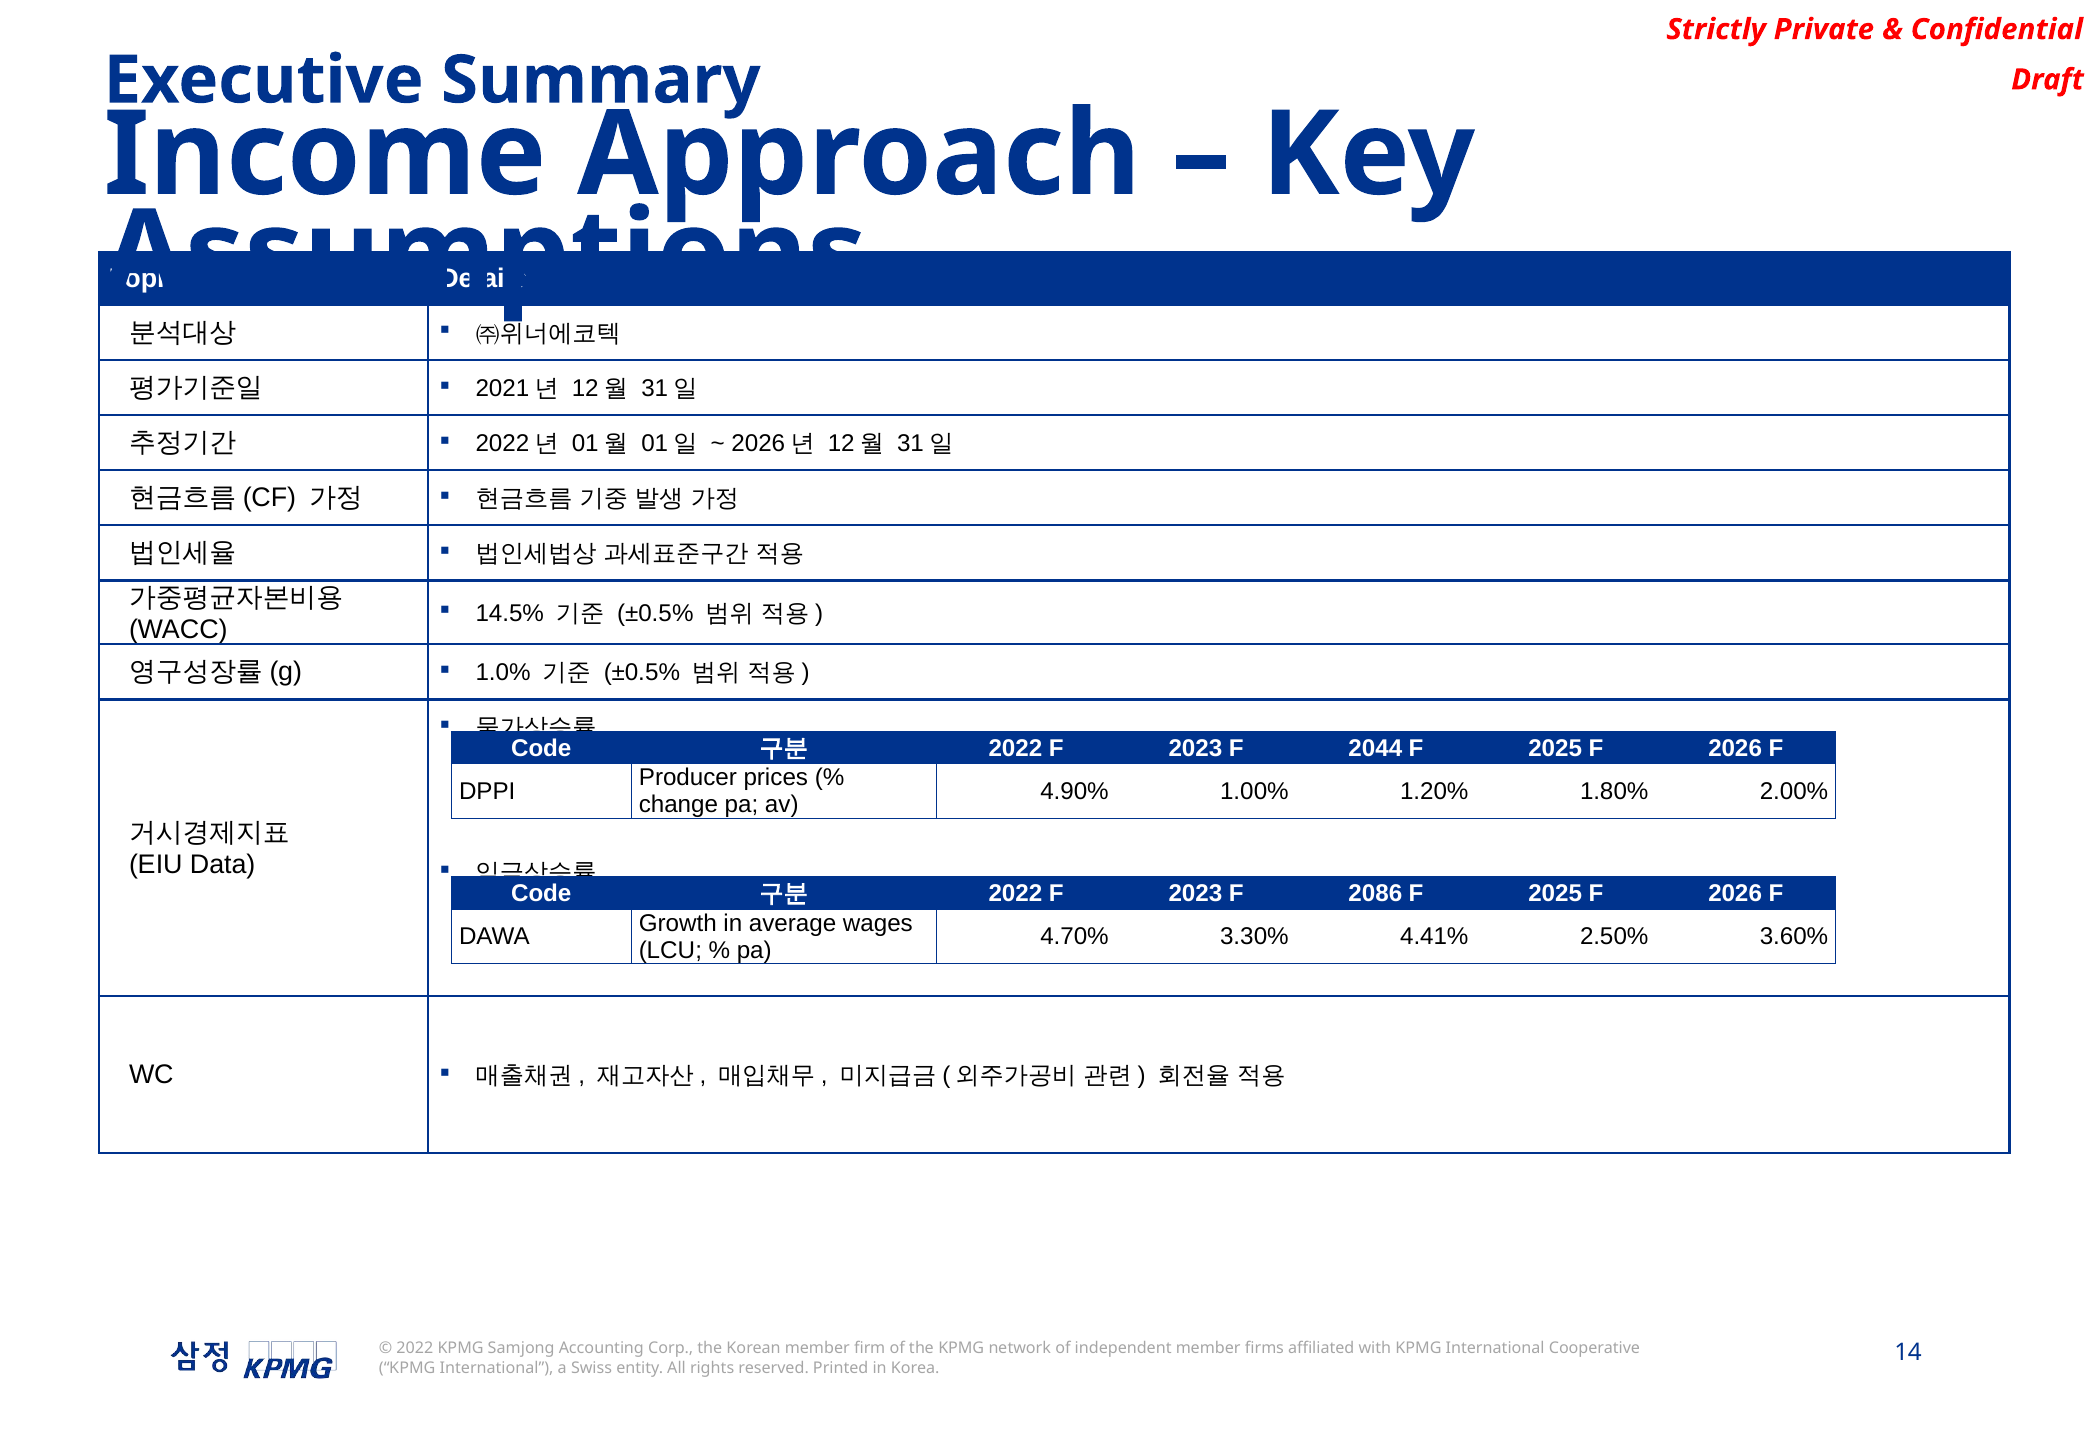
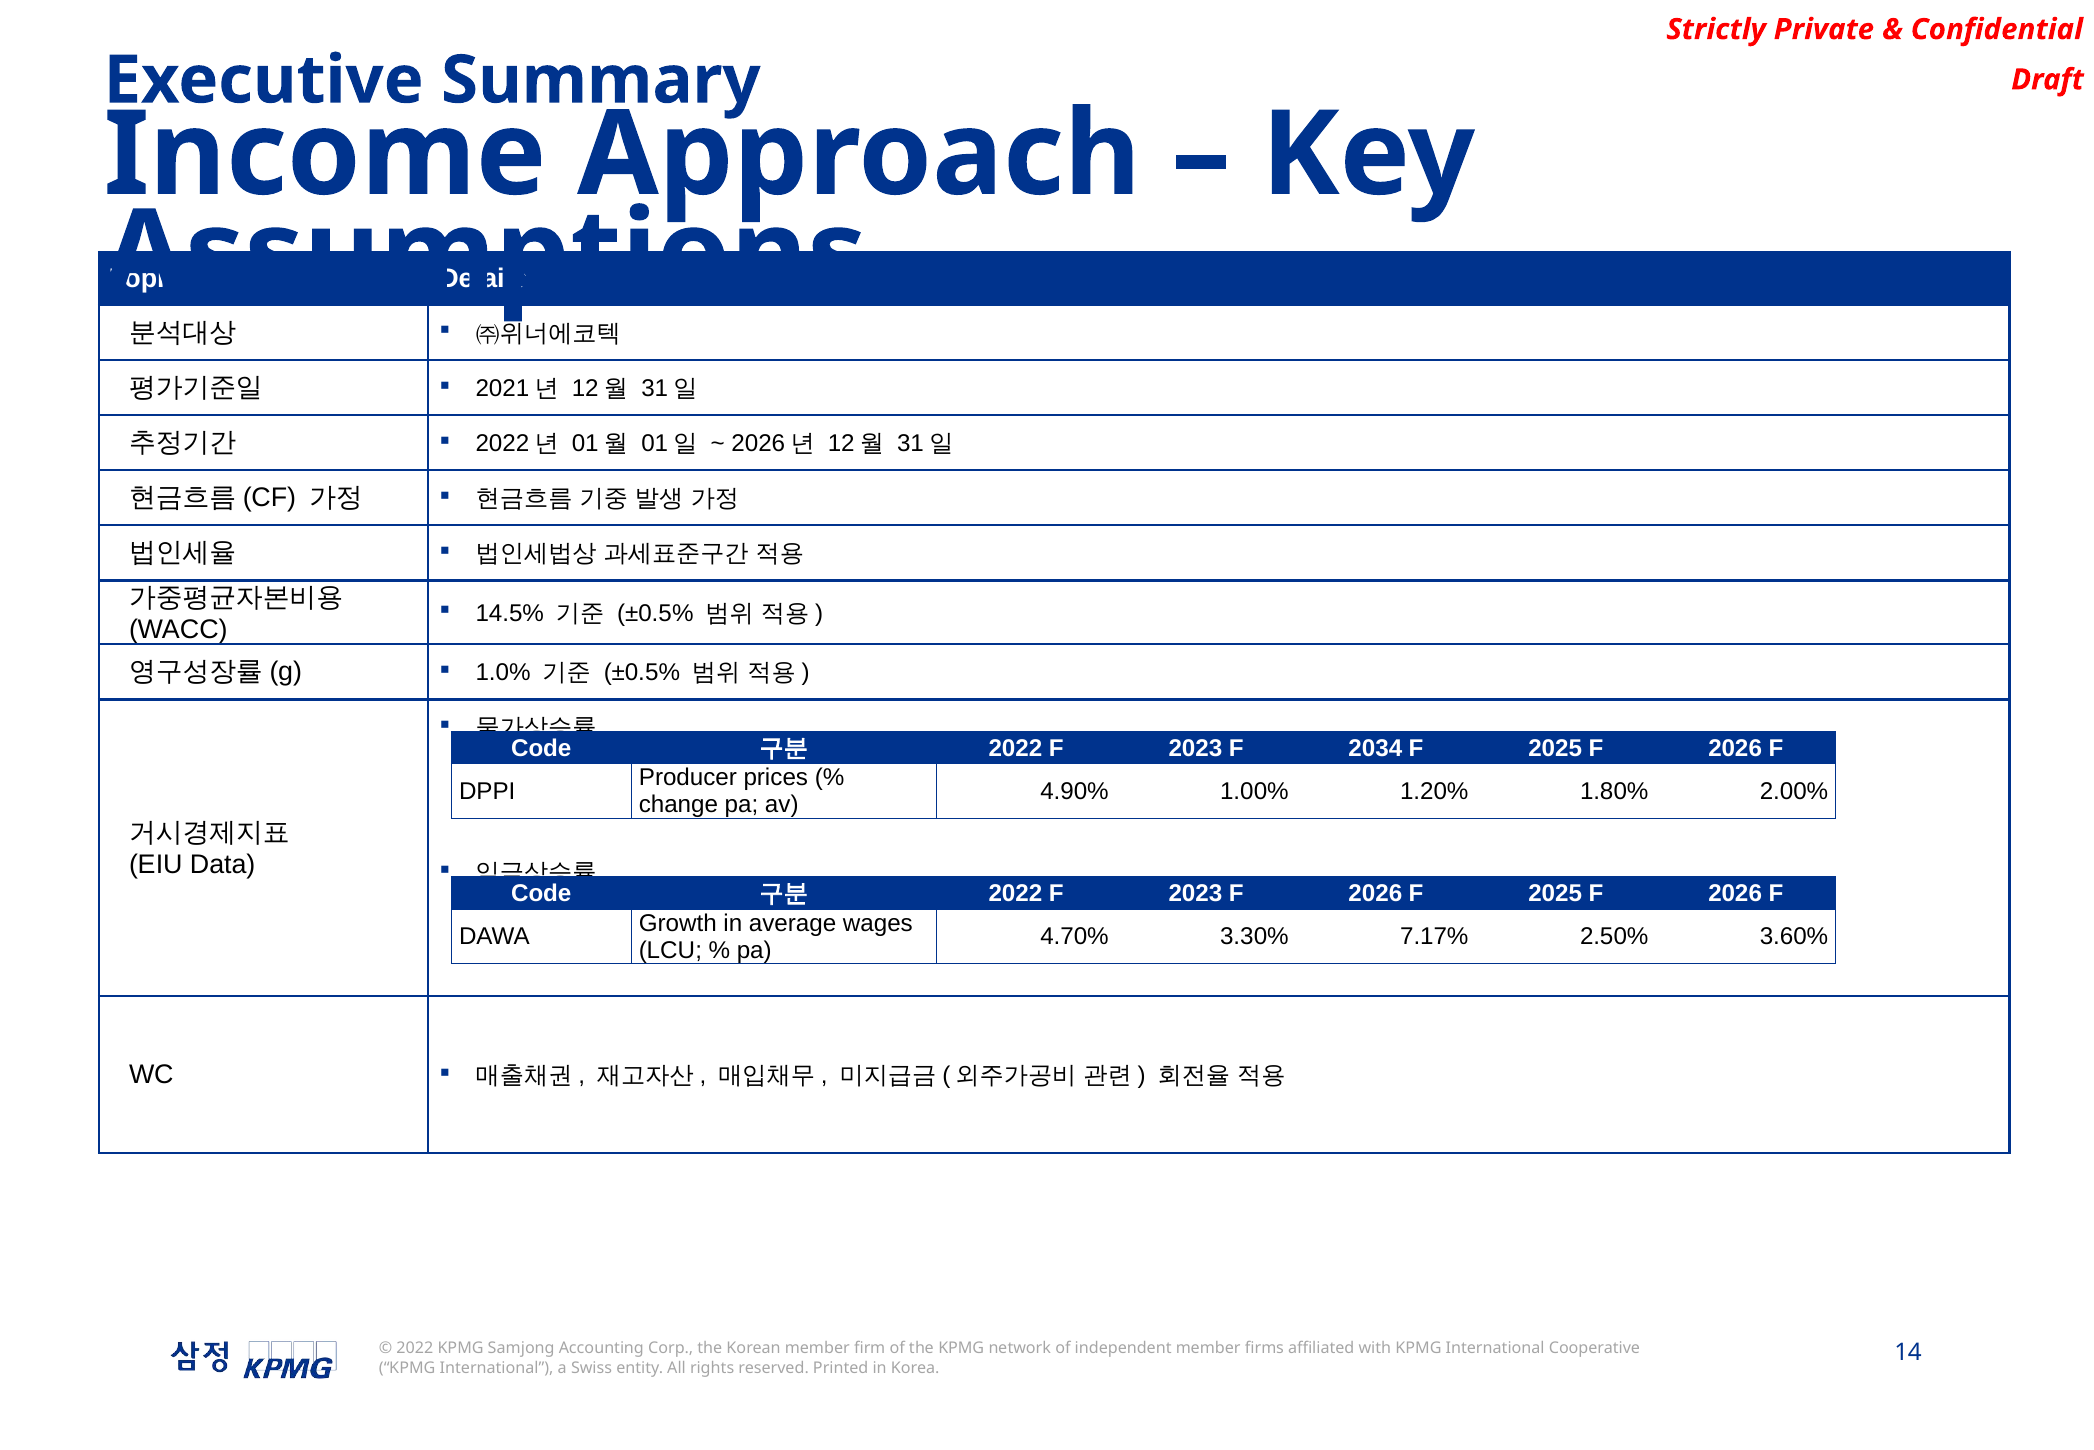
2044: 2044 -> 2034 (1375, 748)
2023 F 2086: 2086 -> 2026 (1375, 893)
4.41%: 4.41% -> 7.17% (1434, 937)
